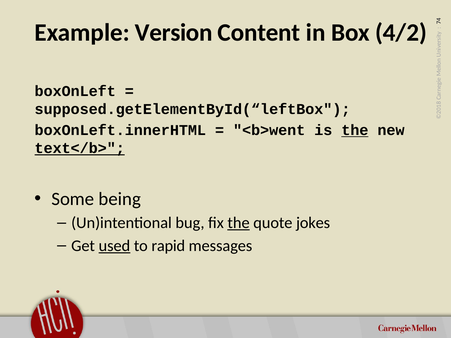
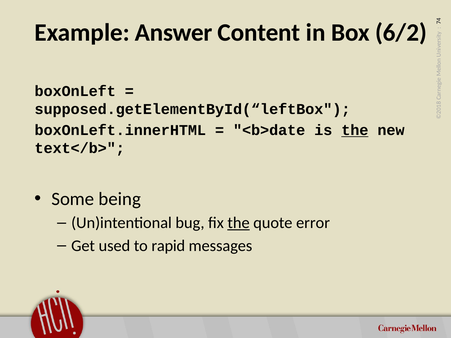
Version: Version -> Answer (174, 33)
4/2: 4/2 -> 6/2 (401, 33)
<b>went: <b>went -> <b>date (269, 130)
text</b> underline: present -> none (80, 148)
jokes: jokes -> error (313, 223)
used underline: present -> none (114, 246)
